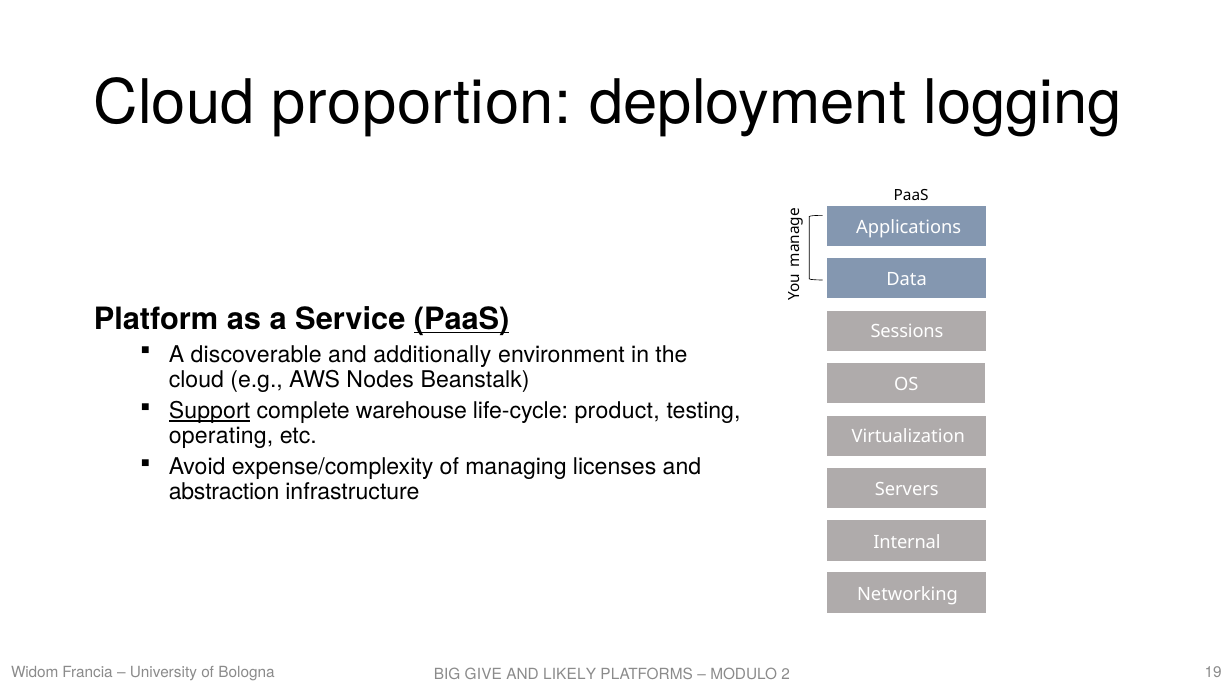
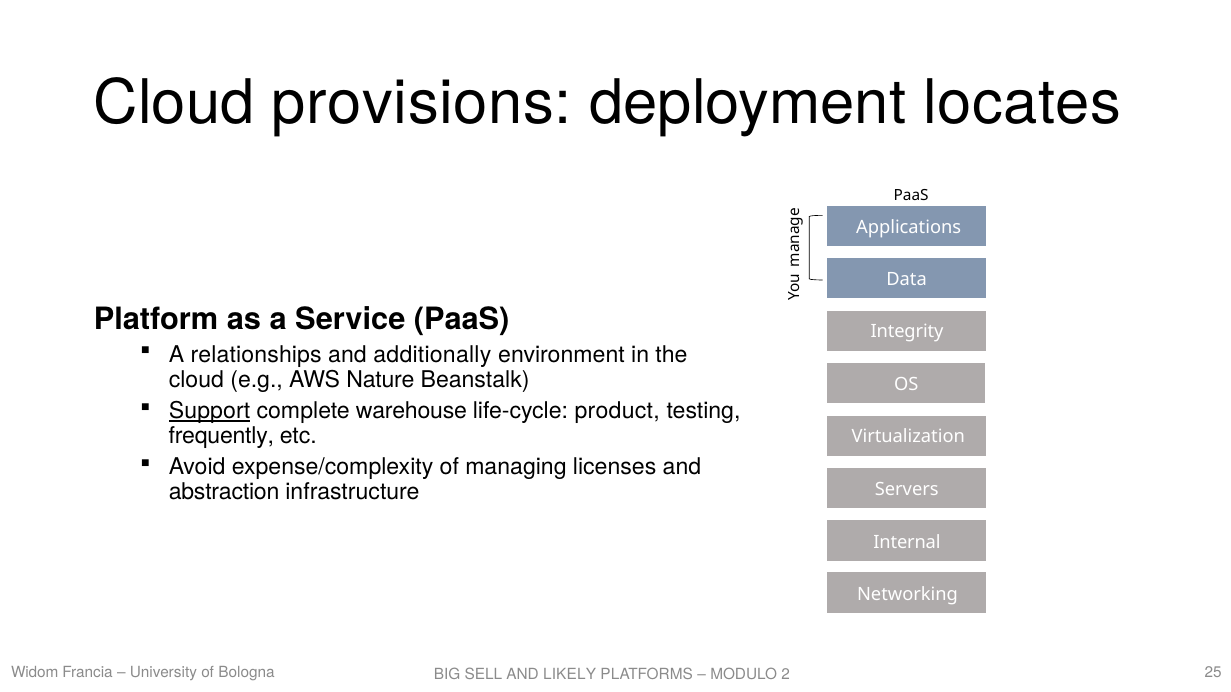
proportion: proportion -> provisions (422, 103)
logging: logging -> locates (1022, 103)
PaaS underline: present -> none (462, 319)
Sessions: Sessions -> Integrity (907, 332)
discoverable: discoverable -> relationships (256, 355)
Nodes: Nodes -> Nature (380, 380)
operating: operating -> frequently (221, 436)
19: 19 -> 25 (1213, 673)
GIVE: GIVE -> SELL (483, 675)
